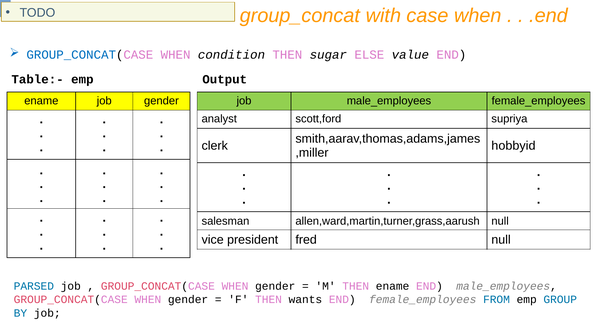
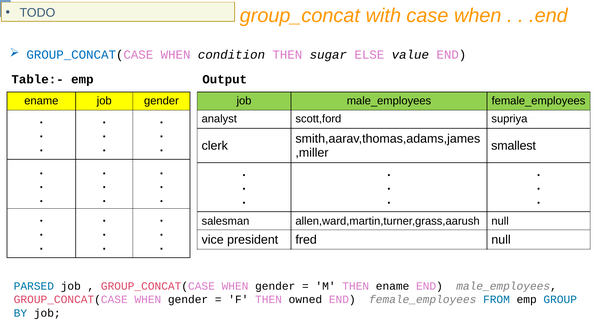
hobbyid: hobbyid -> smallest (514, 146)
wants: wants -> owned (305, 300)
